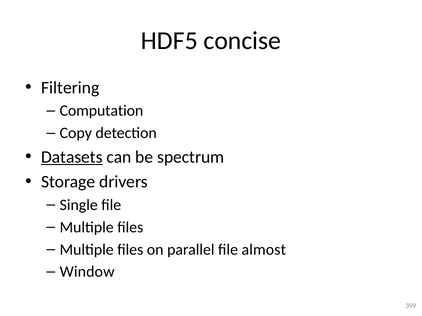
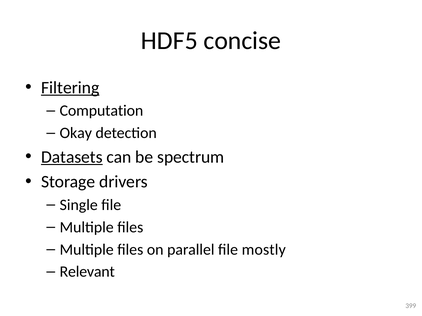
Filtering underline: none -> present (70, 88)
Copy: Copy -> Okay (76, 133)
almost: almost -> mostly (264, 250)
Window: Window -> Relevant (87, 272)
